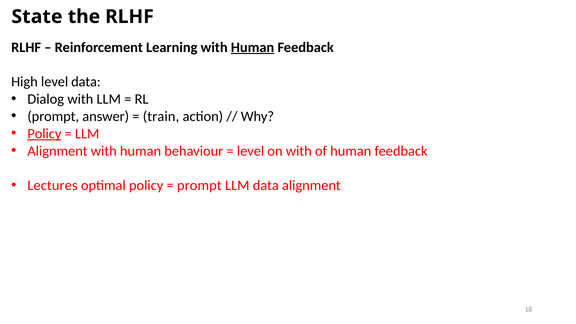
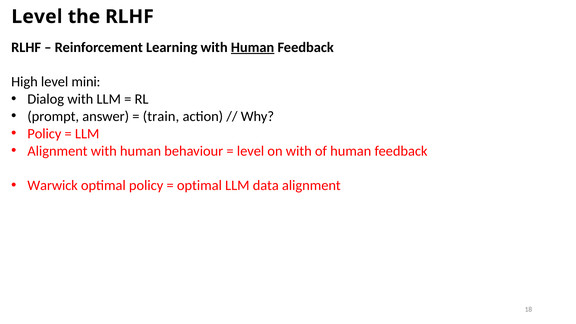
State: State -> Level (37, 17)
level data: data -> mini (86, 82)
Policy underline: present -> none (44, 134)
Lectures: Lectures -> Warwick (53, 185)
prompt: prompt -> optimal (199, 185)
